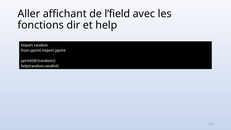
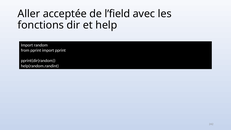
affichant: affichant -> acceptée (65, 14)
